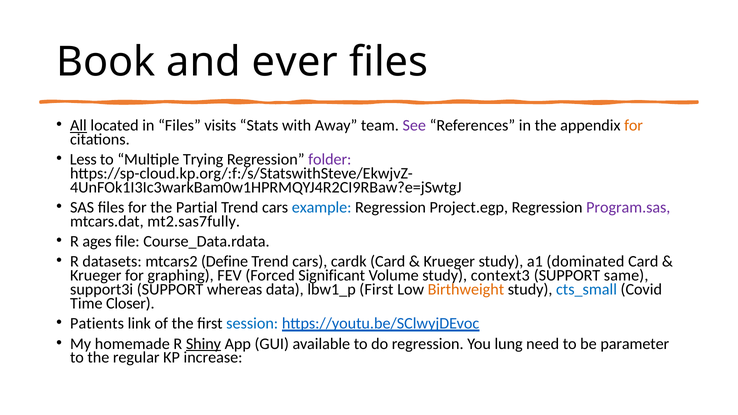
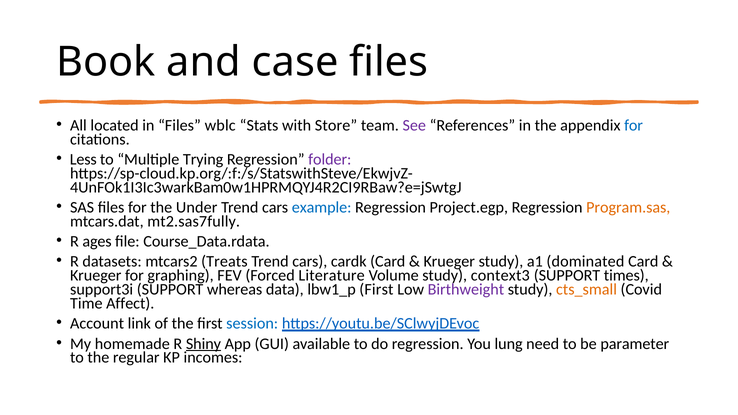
ever: ever -> case (295, 62)
All underline: present -> none (78, 125)
visits: visits -> wblc (220, 125)
Away: Away -> Store (336, 125)
for colour: orange -> blue (634, 125)
Partial: Partial -> Under (197, 207)
Program.sas colour: purple -> orange (628, 207)
Define: Define -> Treats (224, 262)
Significant: Significant -> Literature (332, 275)
same: same -> times (626, 275)
Birthweight colour: orange -> purple (466, 289)
cts_small colour: blue -> orange (587, 289)
Closer: Closer -> Affect (130, 303)
Patients: Patients -> Account (97, 324)
increase: increase -> incomes (213, 358)
